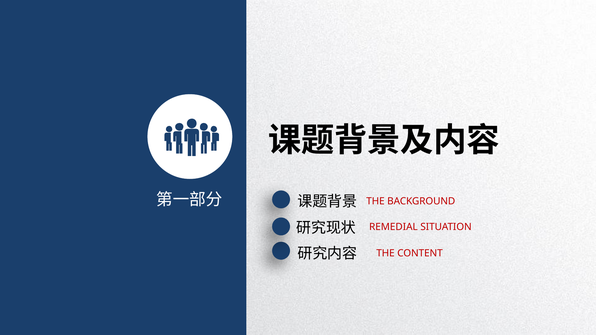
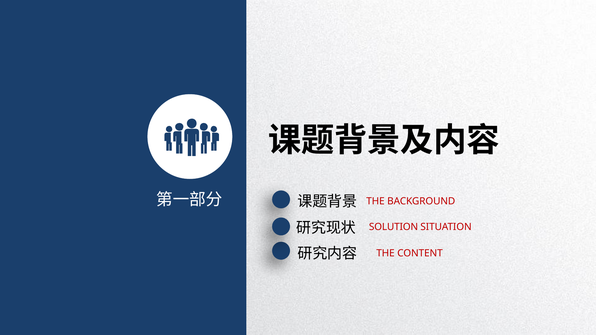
REMEDIAL: REMEDIAL -> SOLUTION (393, 227)
